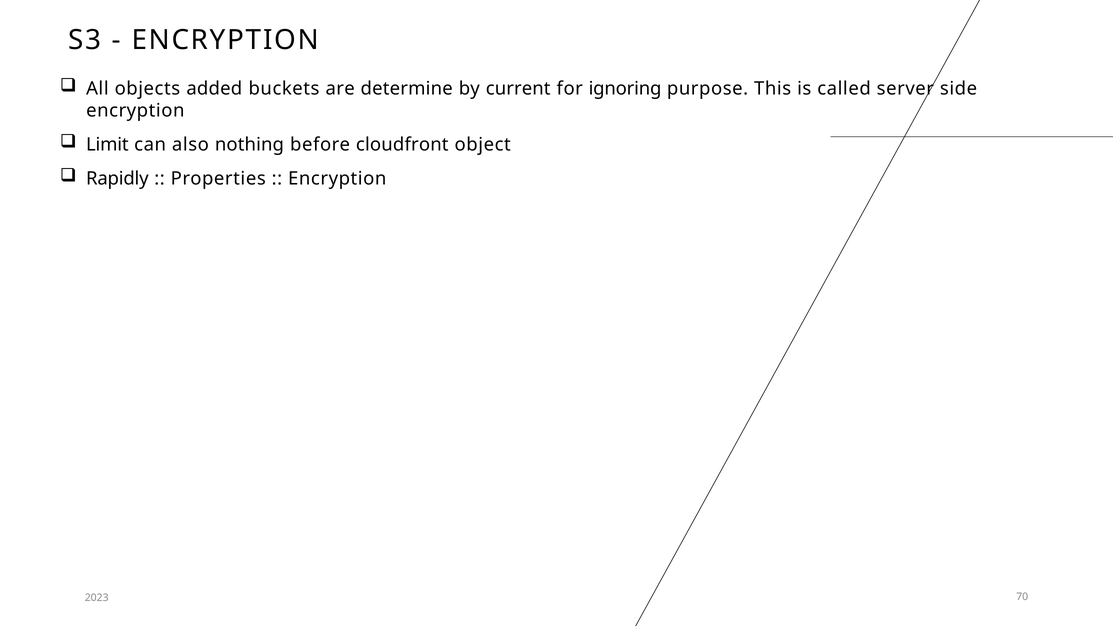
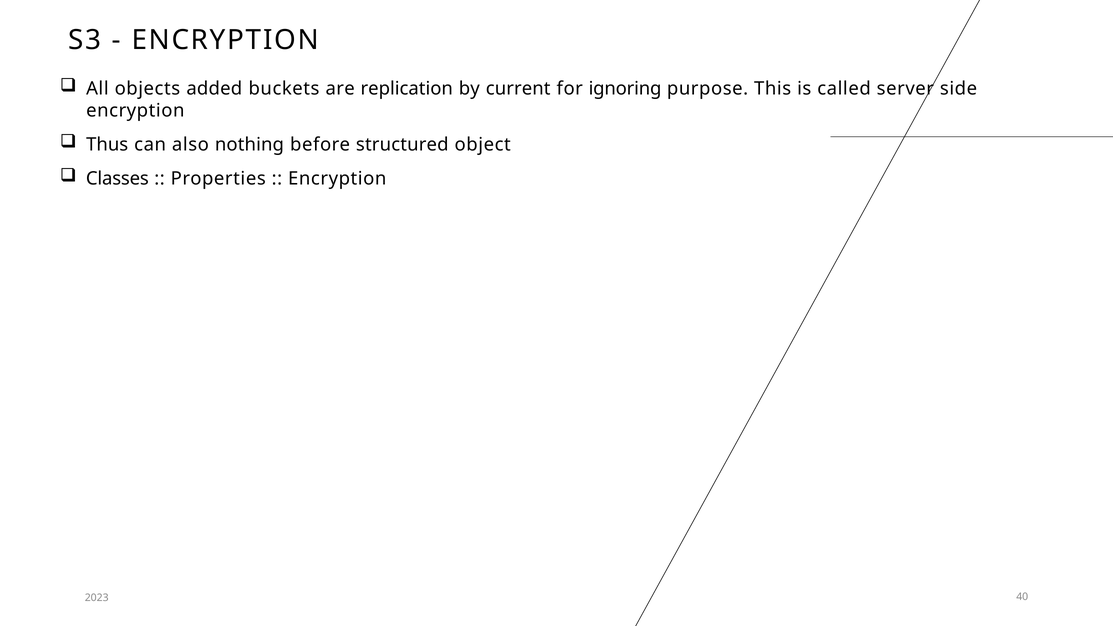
determine: determine -> replication (407, 89)
Limit: Limit -> Thus (107, 145)
cloudfront: cloudfront -> structured (402, 145)
Rapidly: Rapidly -> Classes (117, 178)
70: 70 -> 40 (1022, 597)
